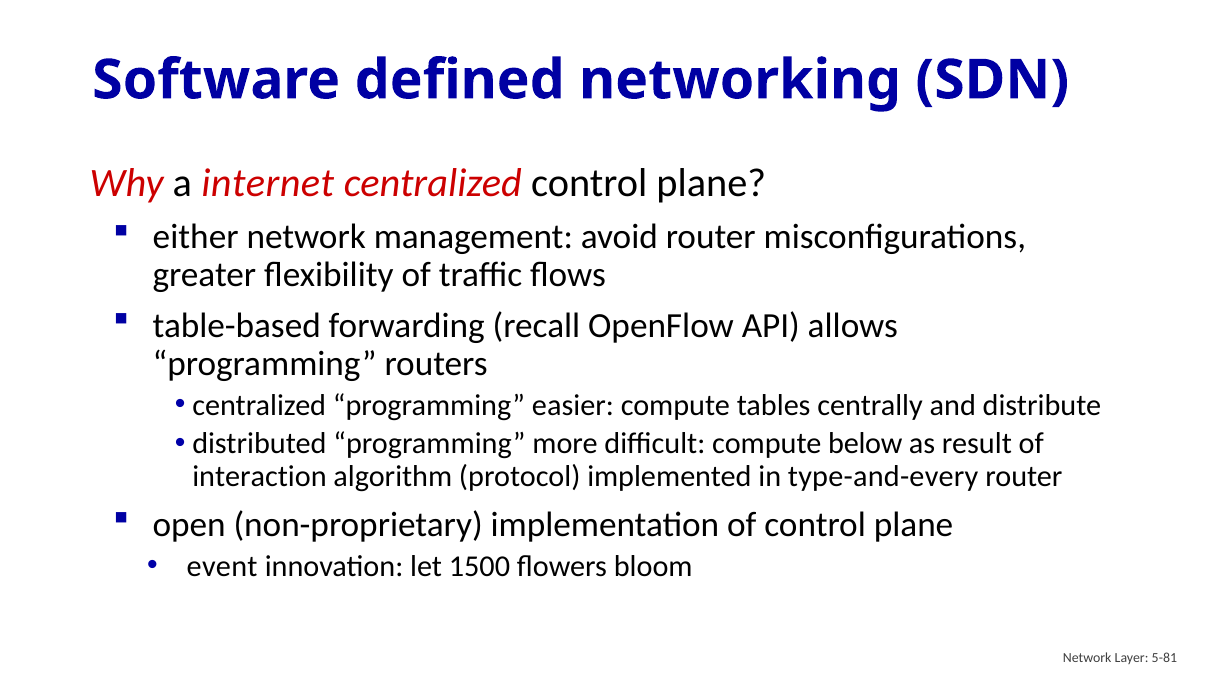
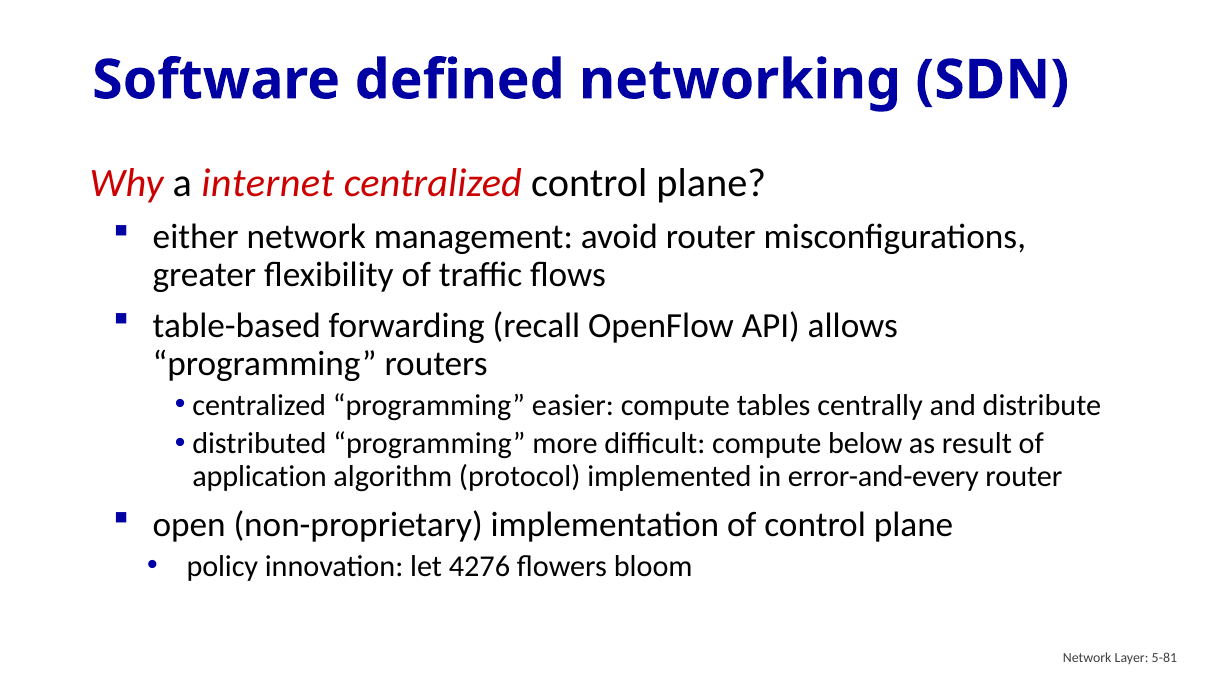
interaction: interaction -> application (260, 477)
type-and-every: type-and-every -> error-and-every (883, 477)
event: event -> policy (222, 566)
1500: 1500 -> 4276 (479, 566)
